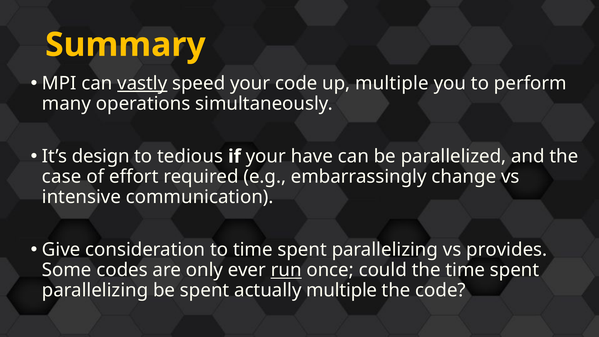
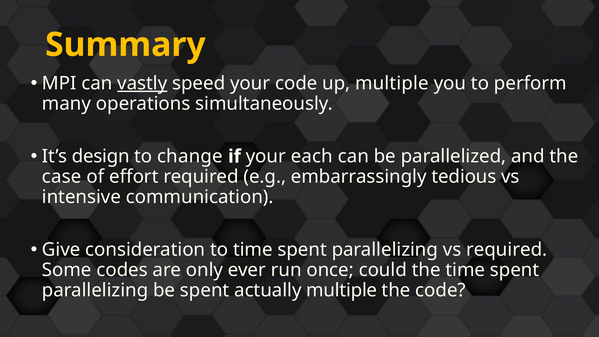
tedious: tedious -> change (190, 156)
have: have -> each (312, 156)
change: change -> tedious (464, 177)
vs provides: provides -> required (507, 250)
run underline: present -> none (286, 270)
